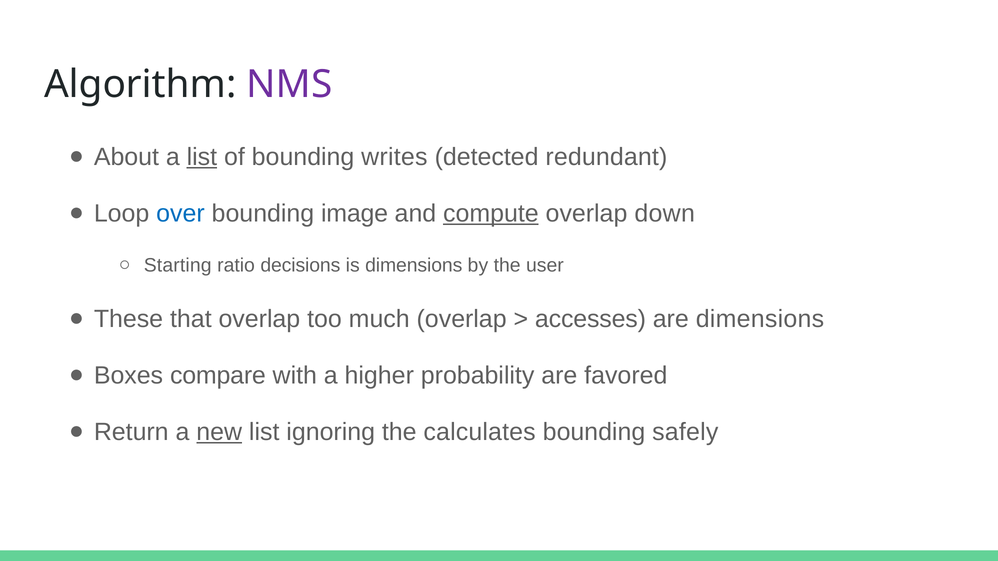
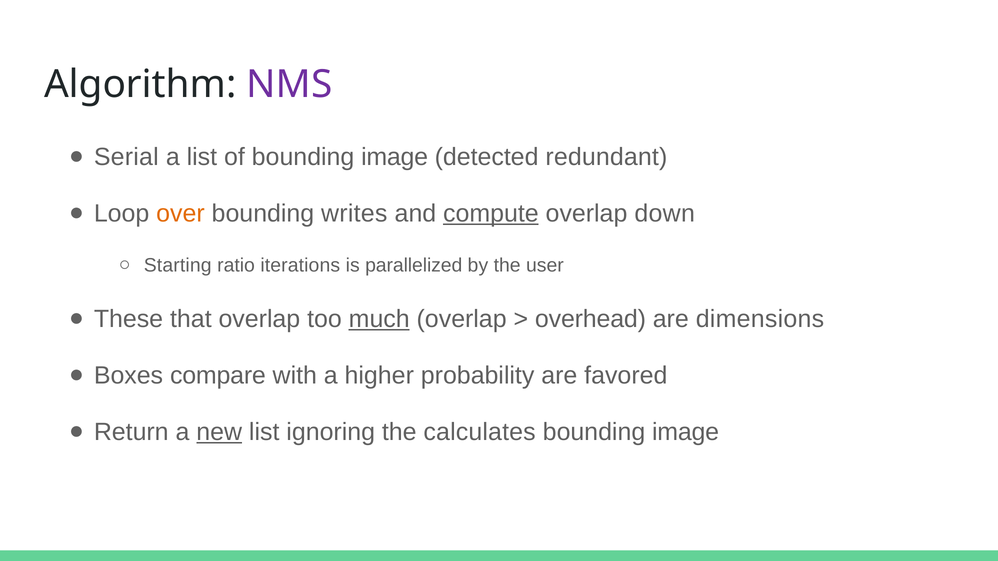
About: About -> Serial (126, 157)
list underline: present -> none (202, 157)
of bounding writes: writes -> image (395, 157)
over colour: blue -> orange (180, 214)
image: image -> writes (354, 214)
decisions: decisions -> iterations (300, 265)
is dimensions: dimensions -> parallelized (414, 265)
much underline: none -> present (379, 319)
accesses: accesses -> overhead (590, 319)
safely: safely -> image (686, 432)
